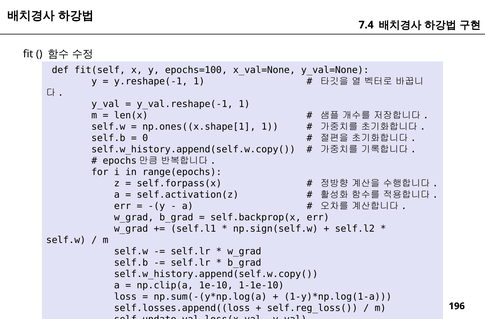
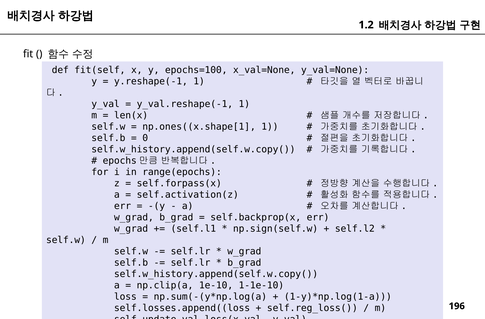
7.4: 7.4 -> 1.2 (366, 25)
